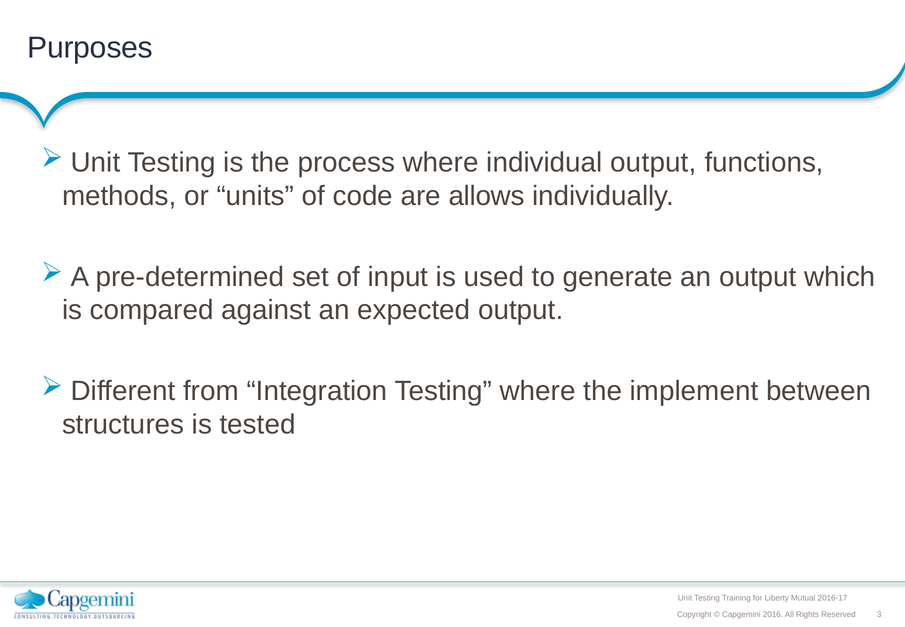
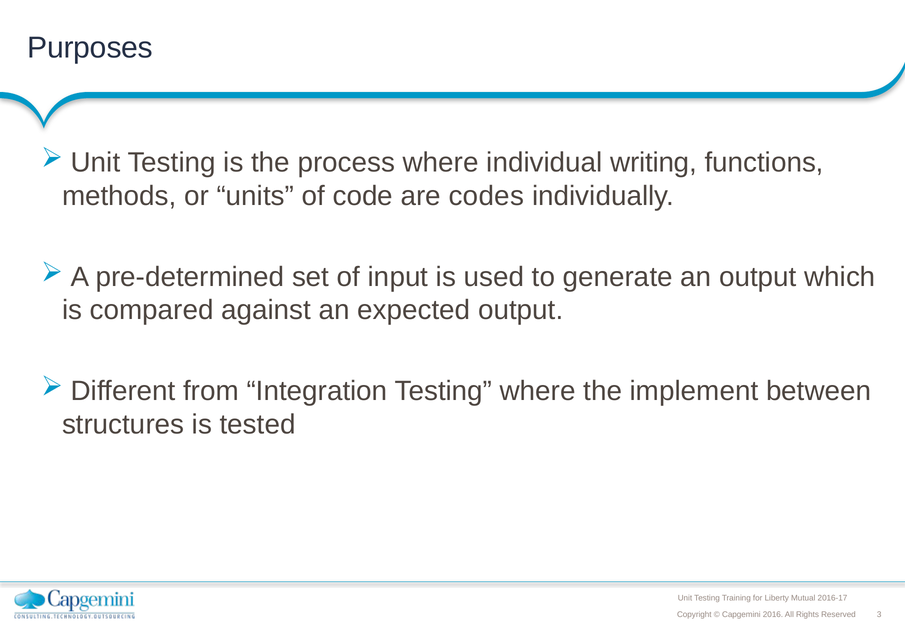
individual output: output -> writing (654, 162)
allows: allows -> codes (486, 196)
